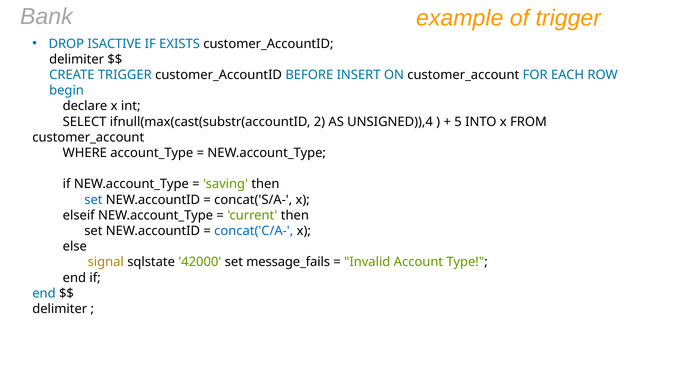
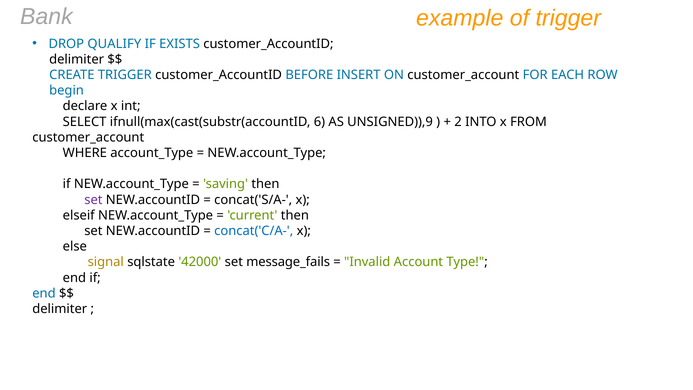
ISACTIVE: ISACTIVE -> QUALIFY (114, 44)
2: 2 -> 6 (319, 122)
UNSIGNED)),4: UNSIGNED)),4 -> UNSIGNED)),9 (390, 122)
5: 5 -> 2 (458, 122)
set colour: blue -> purple (93, 200)
